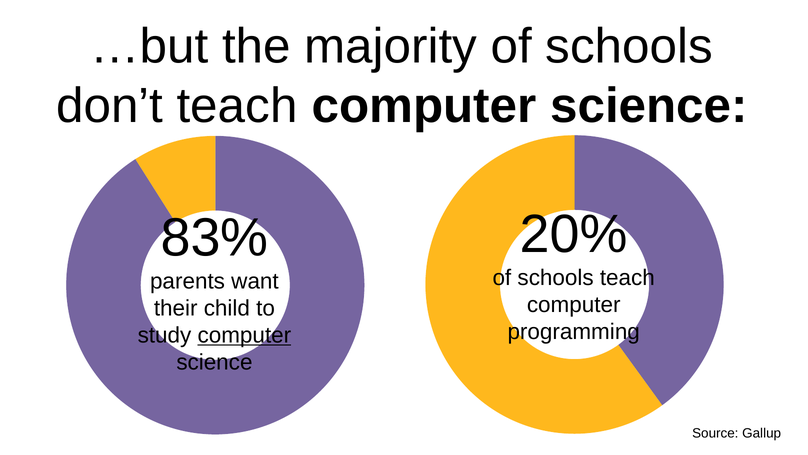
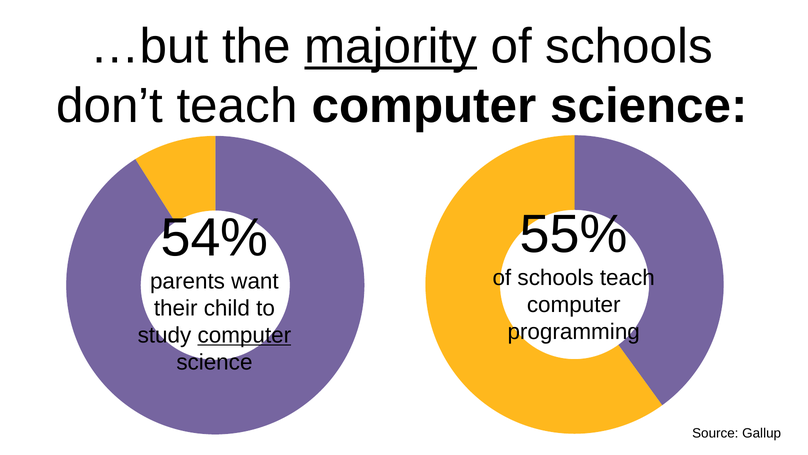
majority underline: none -> present (391, 47)
20%: 20% -> 55% (574, 234)
83%: 83% -> 54% (214, 238)
